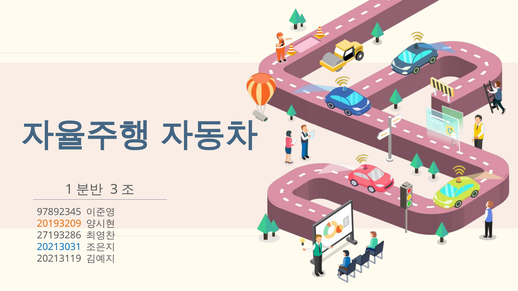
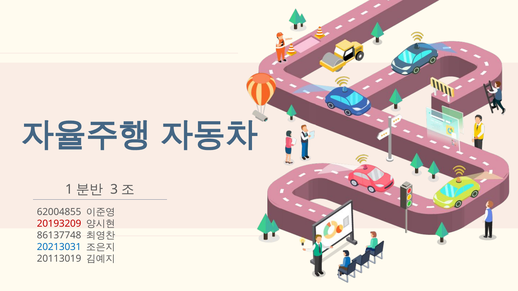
97892345: 97892345 -> 62004855 (59, 212)
20193209 colour: orange -> red (59, 224)
27193286: 27193286 -> 86137748 (59, 236)
20213119: 20213119 -> 20113019 (59, 259)
